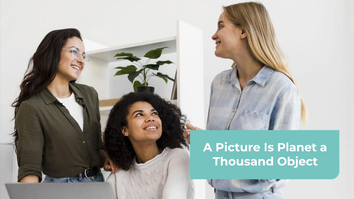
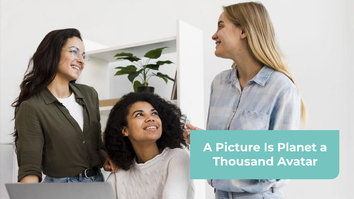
Object: Object -> Avatar (297, 162)
